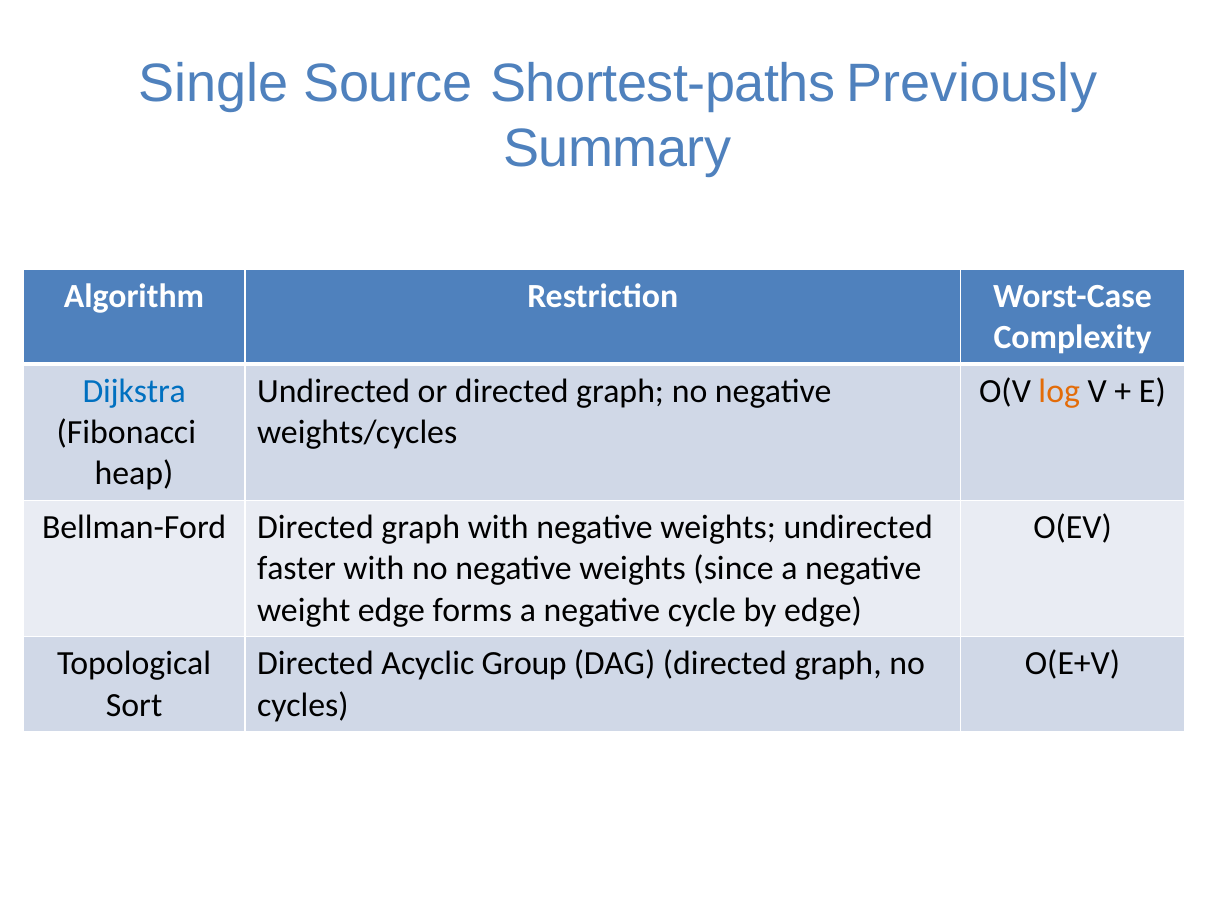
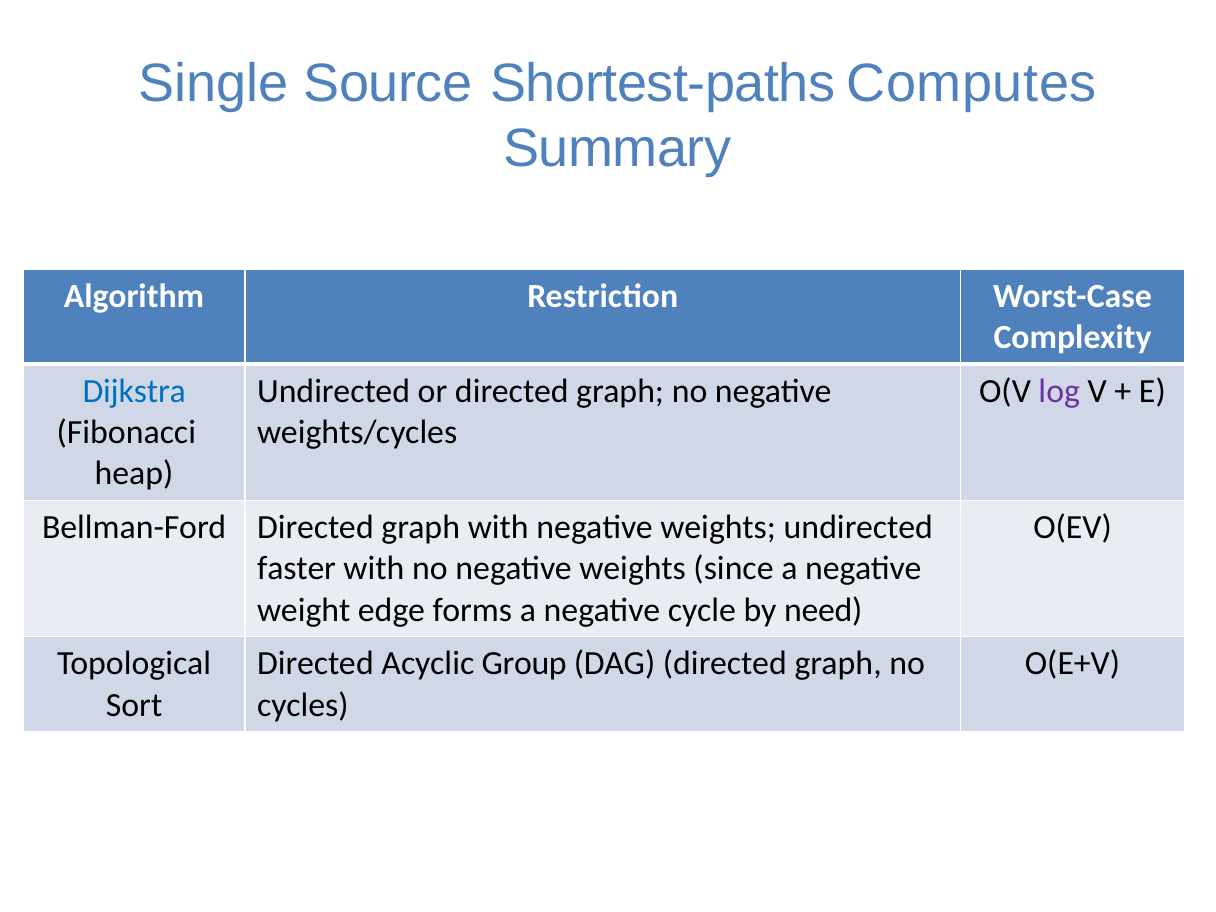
Previously: Previously -> Computes (972, 84)
log colour: orange -> purple (1059, 391)
by edge: edge -> need (823, 610)
